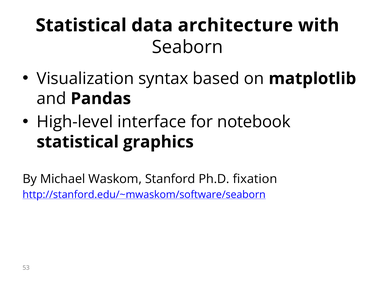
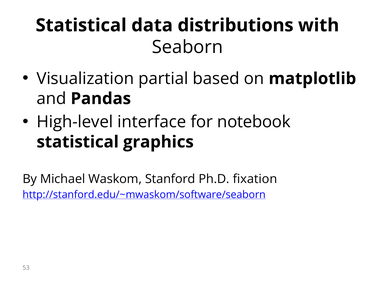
architecture: architecture -> distributions (236, 25)
syntax: syntax -> partial (163, 79)
